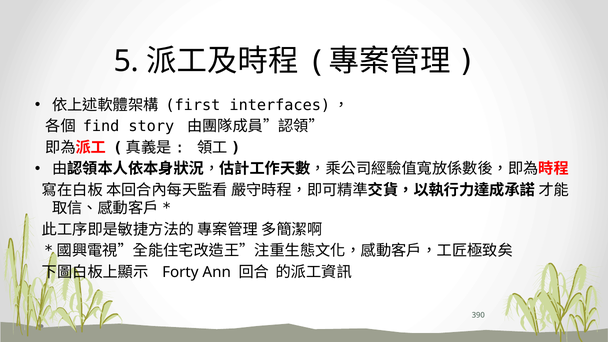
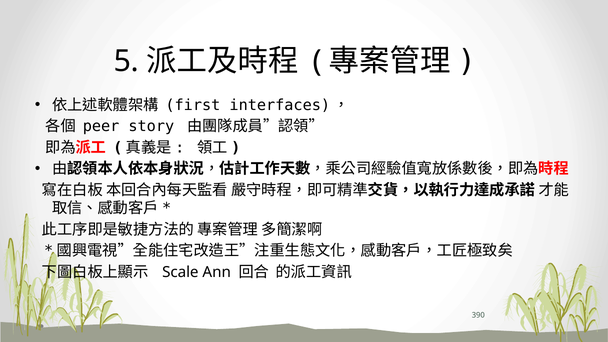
find: find -> peer (101, 126)
Forty: Forty -> Scale (180, 272)
